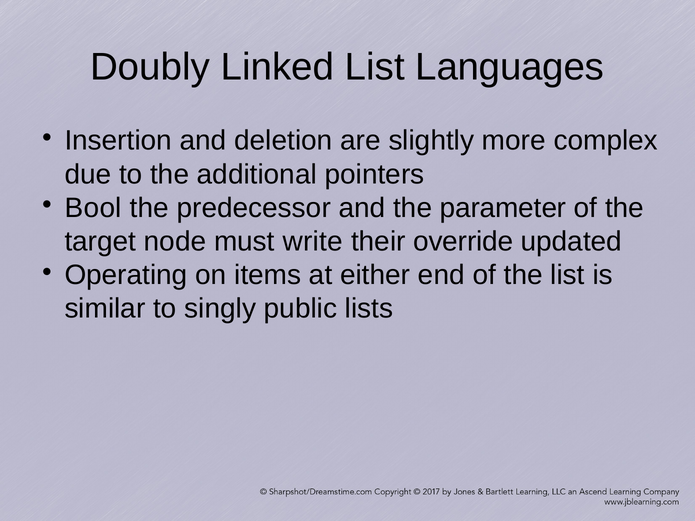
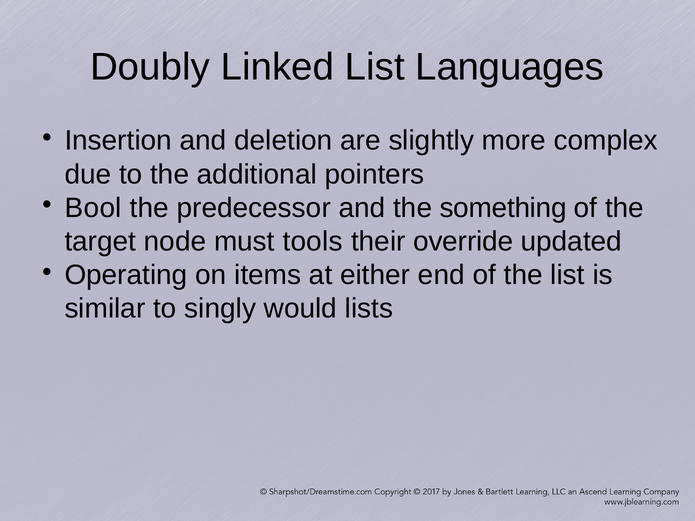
parameter: parameter -> something (503, 208)
write: write -> tools (313, 242)
public: public -> would (300, 309)
